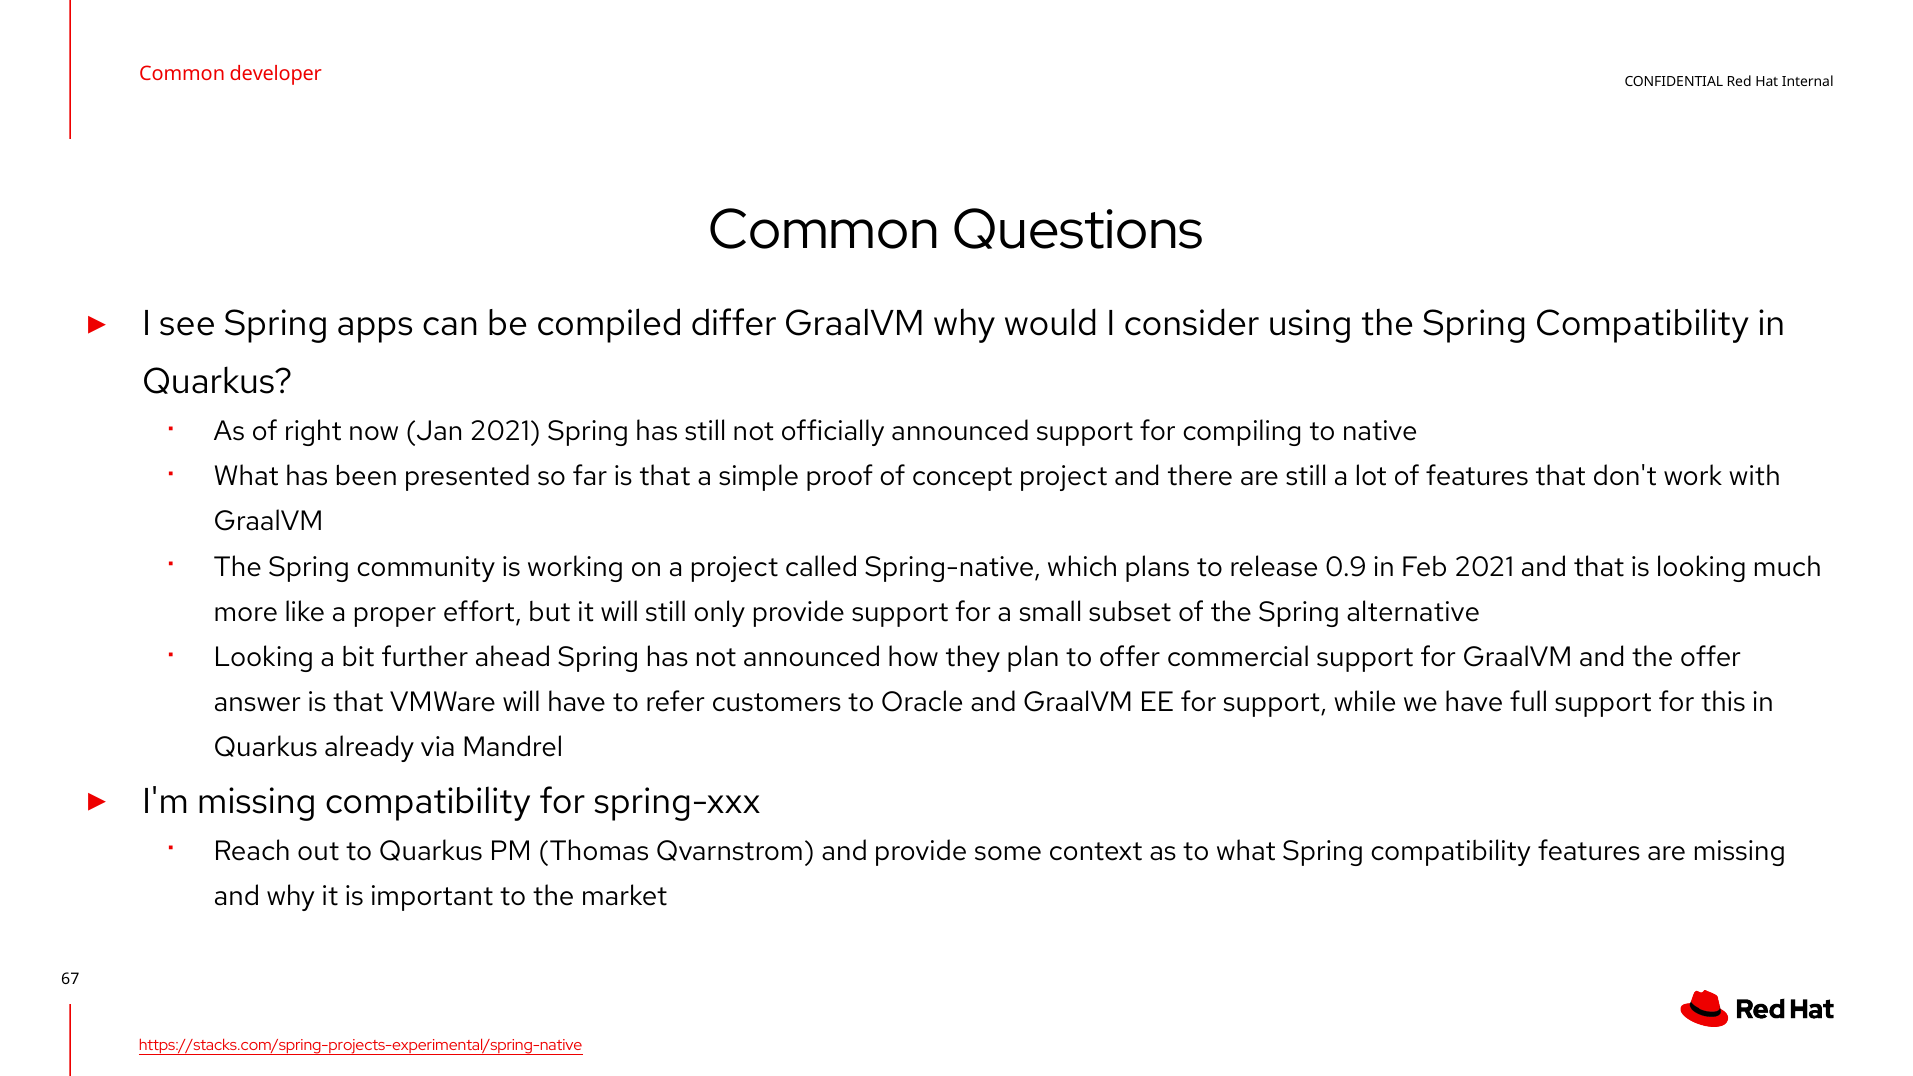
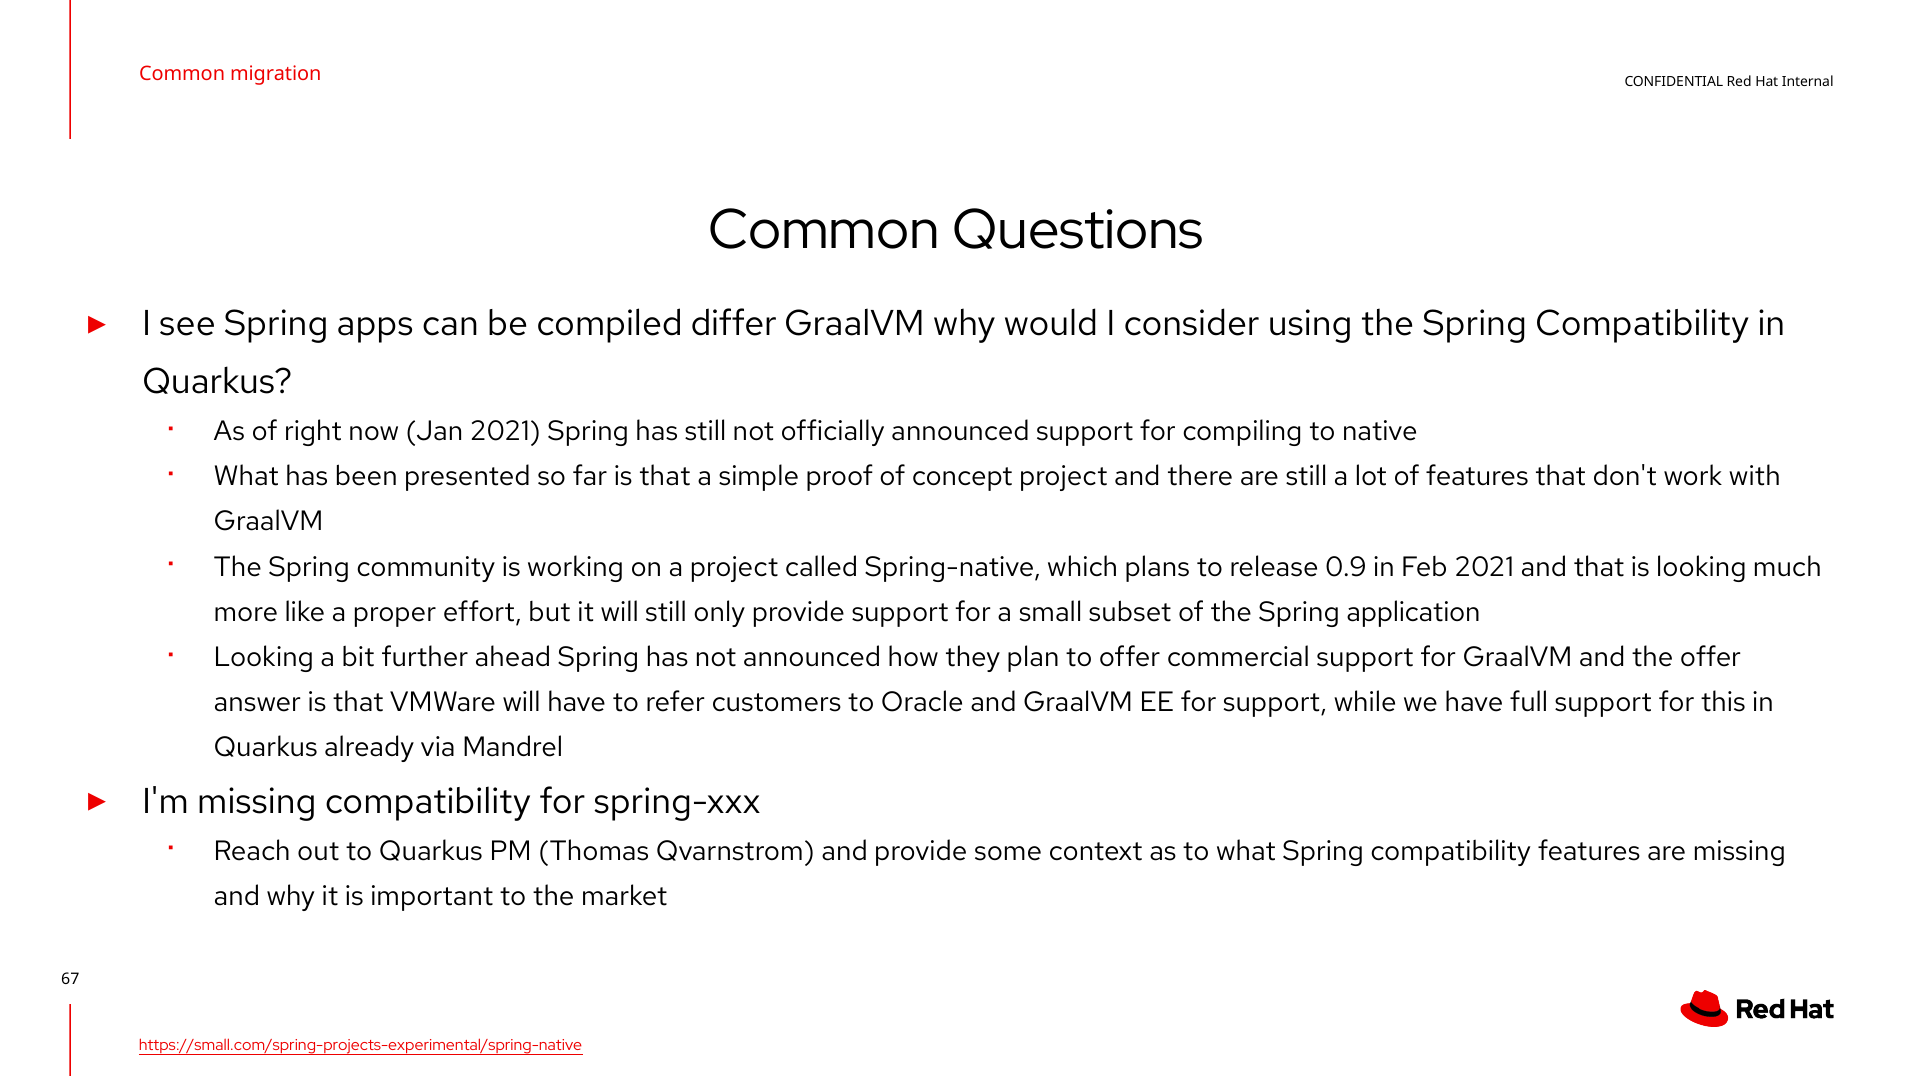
developer: developer -> migration (276, 74)
alternative: alternative -> application (1413, 612)
https://stacks.com/spring-projects-experimental/spring-native: https://stacks.com/spring-projects-experimental/spring-native -> https://small.com/spring-projects-experimental/spring-native (361, 1045)
